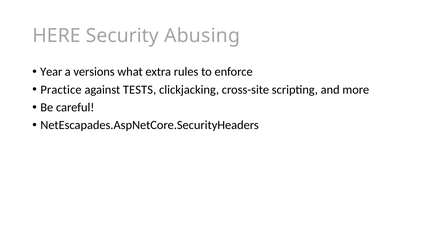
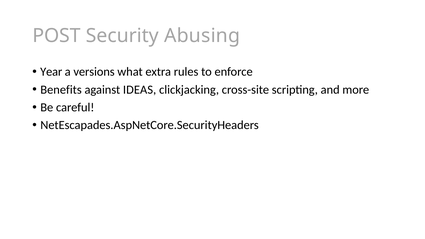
HERE: HERE -> POST (57, 36)
Practice: Practice -> Benefits (61, 90)
TESTS: TESTS -> IDEAS (140, 90)
